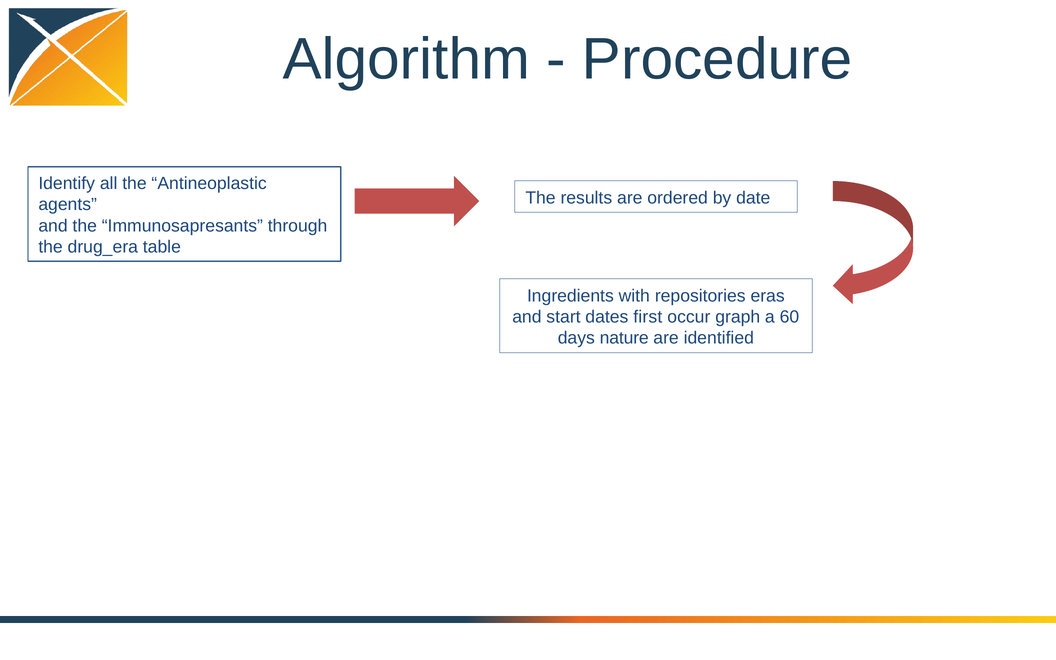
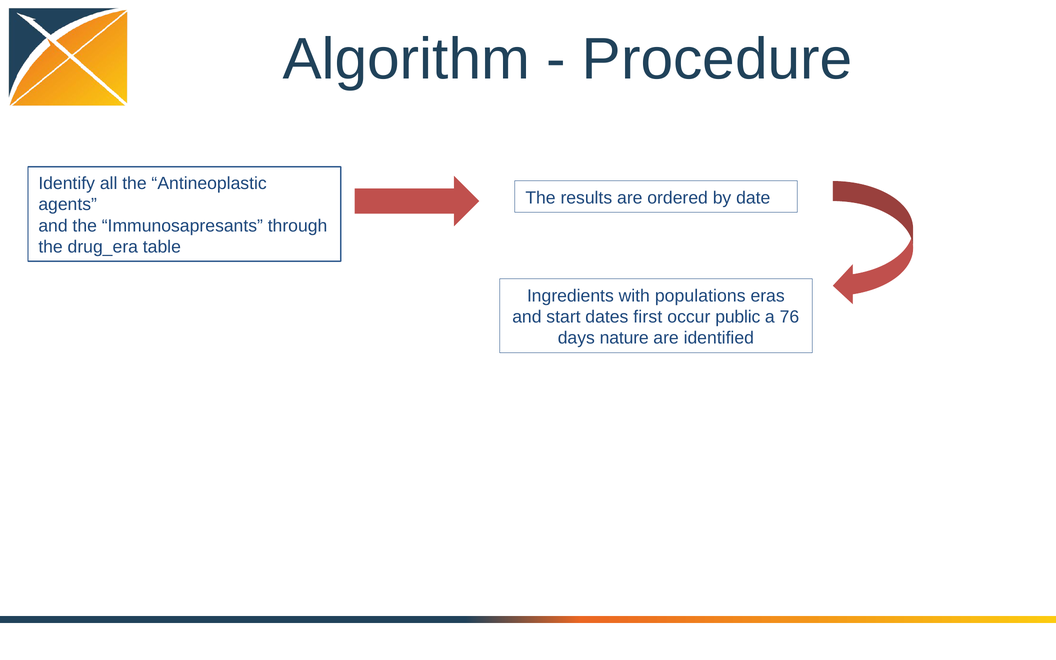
repositories: repositories -> populations (700, 296)
graph: graph -> public (738, 317)
60: 60 -> 76 (789, 317)
